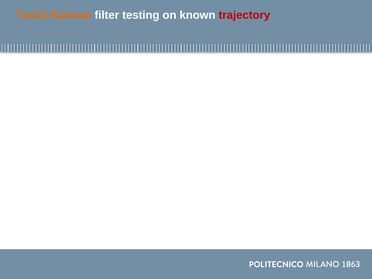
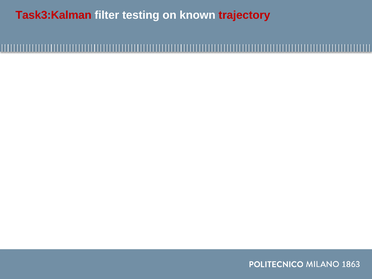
Task3:Kalman colour: orange -> red (53, 15)
